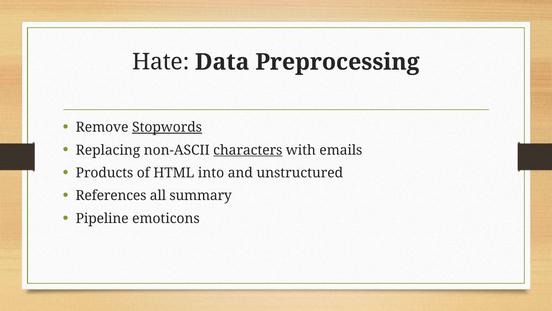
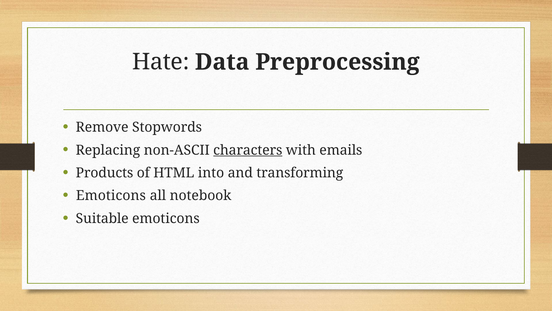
Stopwords underline: present -> none (167, 127)
unstructured: unstructured -> transforming (300, 173)
References: References -> Emoticons (111, 195)
summary: summary -> notebook (201, 195)
Pipeline: Pipeline -> Suitable (102, 218)
